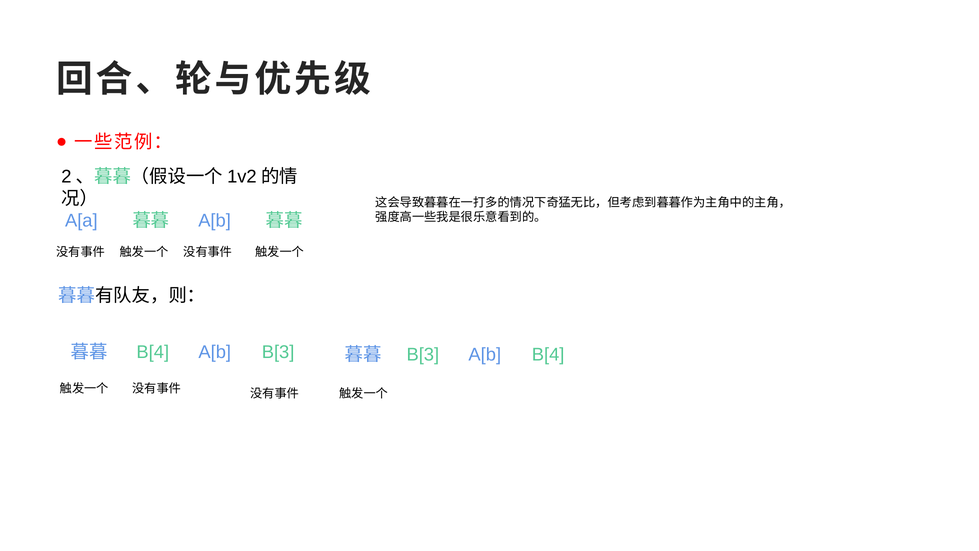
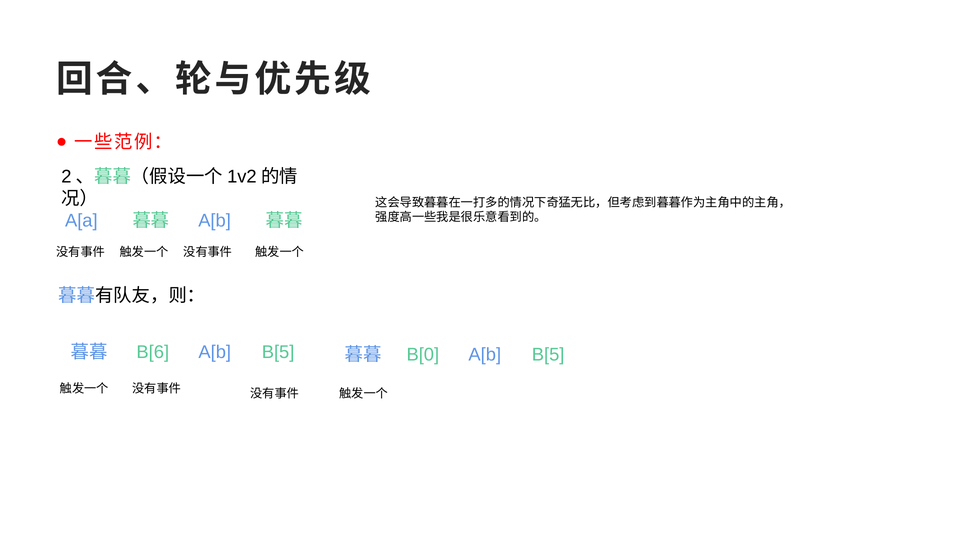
B[4: B[4 -> B[6 (153, 352)
B[3: B[3 -> B[5 (278, 352)
B[3: B[3 -> B[0 (423, 354)
B[4: B[4 -> B[5 (548, 354)
